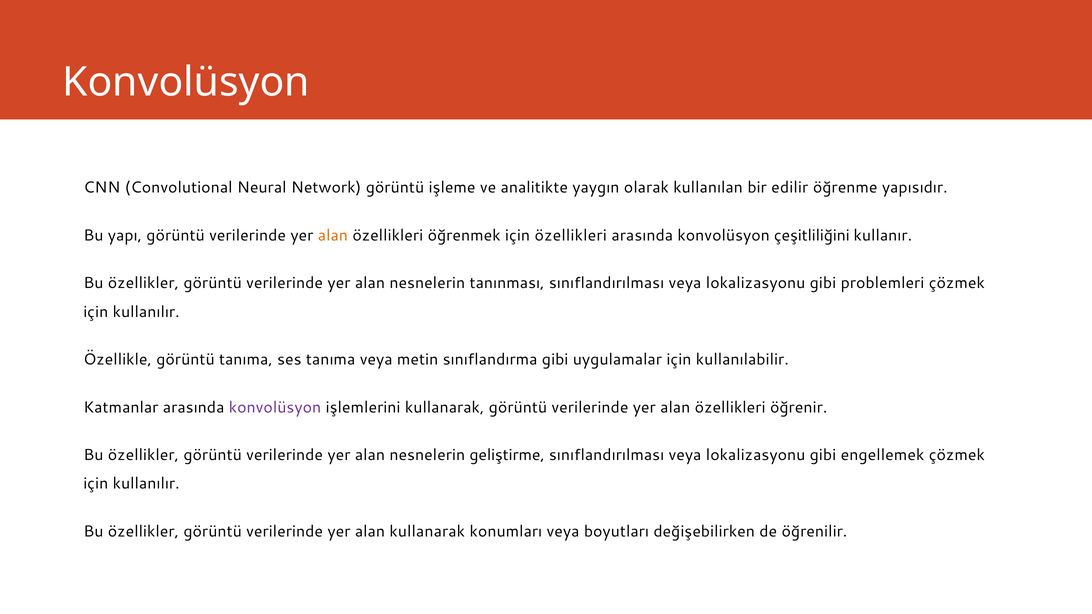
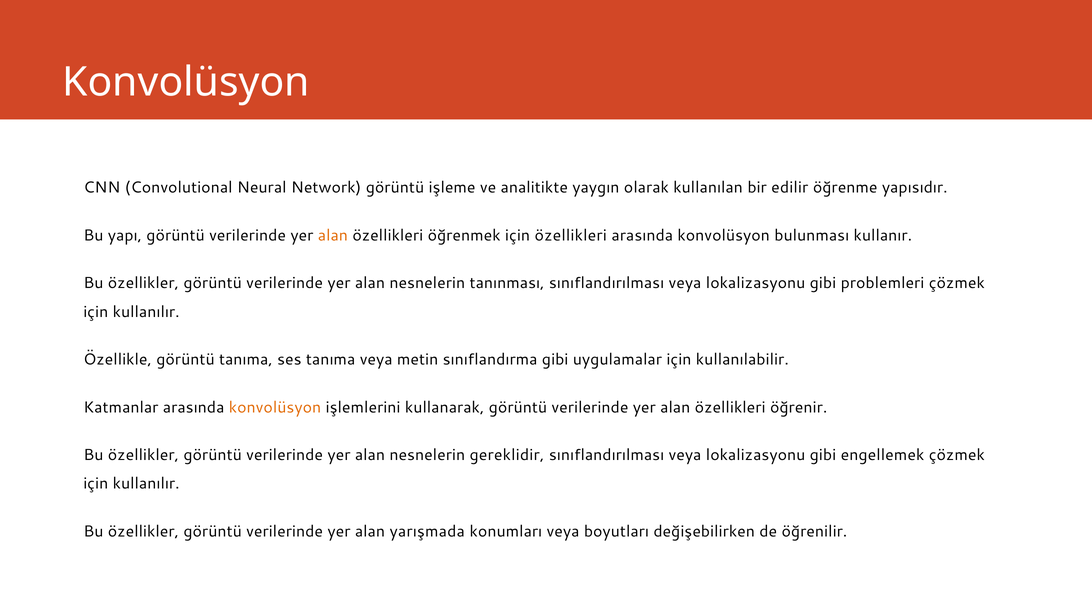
çeşitliliğini: çeşitliliğini -> bulunması (812, 236)
konvolüsyon colour: purple -> orange (275, 407)
geliştirme: geliştirme -> gereklidir (507, 455)
alan kullanarak: kullanarak -> yarışmada (427, 532)
